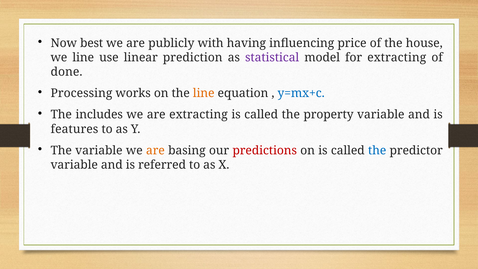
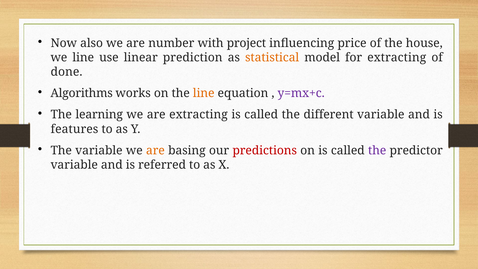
best: best -> also (92, 43)
publicly: publicly -> number (171, 43)
having: having -> project (246, 43)
statistical colour: purple -> orange (272, 58)
Processing: Processing -> Algorithms (82, 93)
y=mx+c colour: blue -> purple (301, 93)
includes: includes -> learning (99, 115)
property: property -> different (329, 115)
the colour: blue -> purple (377, 150)
